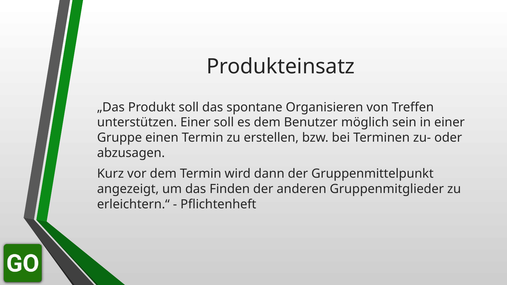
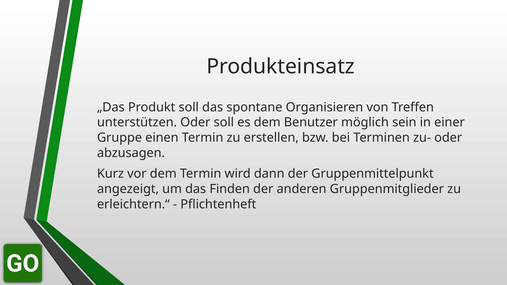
unterstützen Einer: Einer -> Oder (195, 123)
